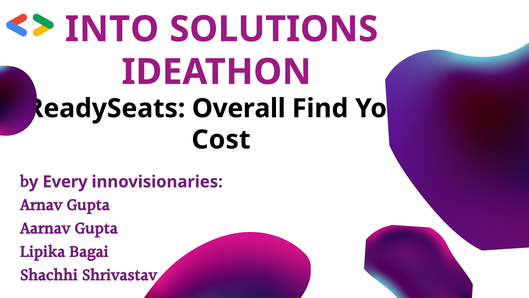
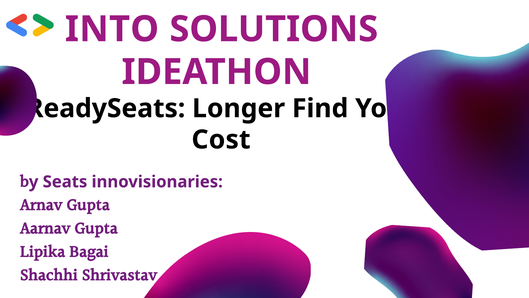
Overall: Overall -> Longer (239, 108)
Every: Every -> Seats (65, 182)
